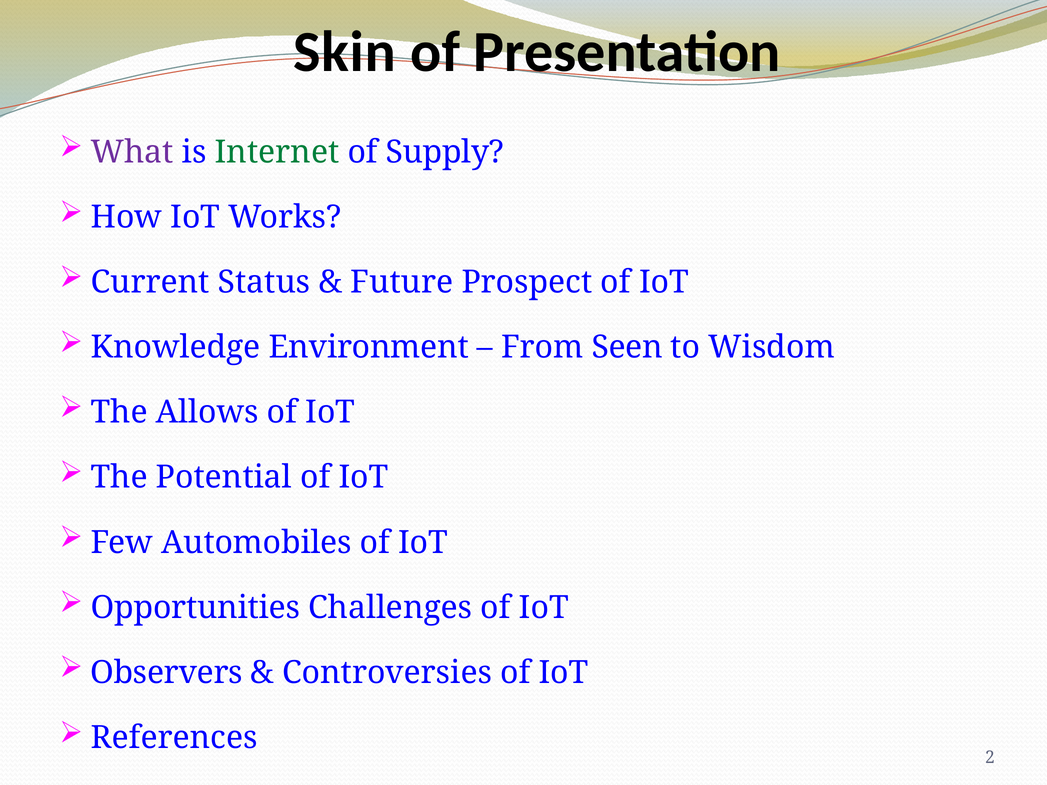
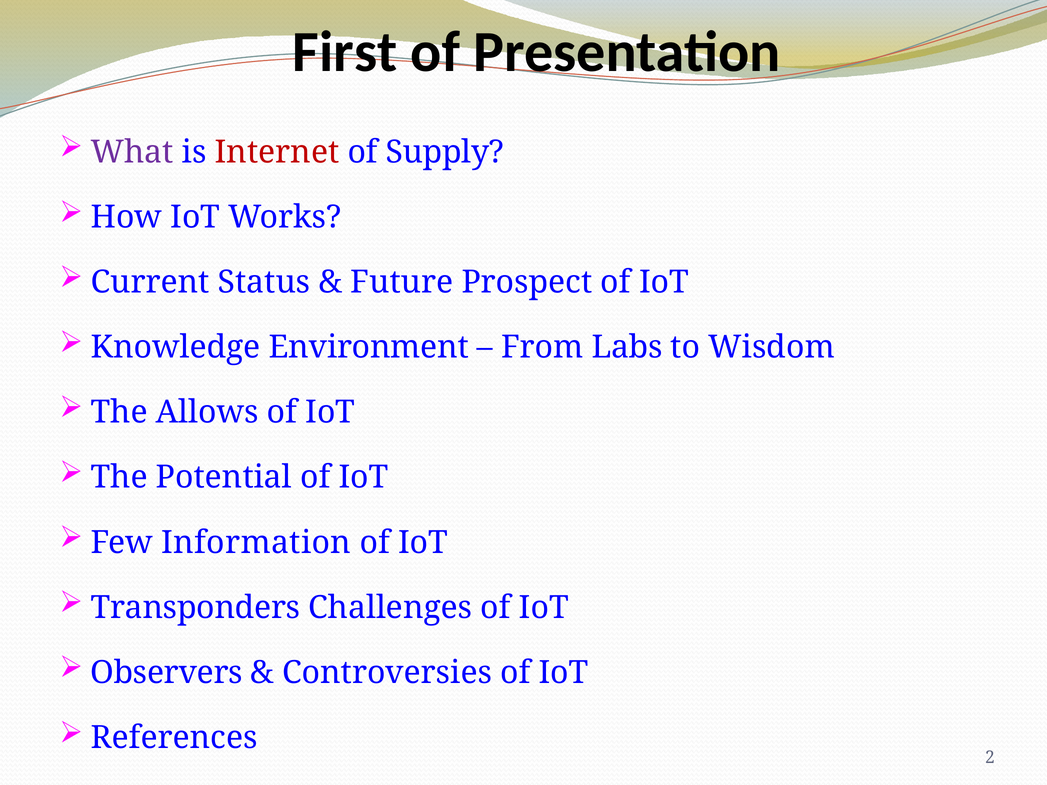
Skin: Skin -> First (345, 52)
Internet colour: green -> red (277, 152)
Seen: Seen -> Labs (627, 347)
Automobiles: Automobiles -> Information (256, 543)
Opportunities: Opportunities -> Transponders (196, 608)
